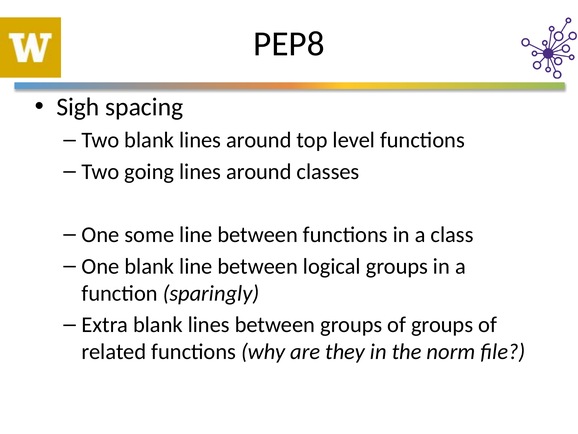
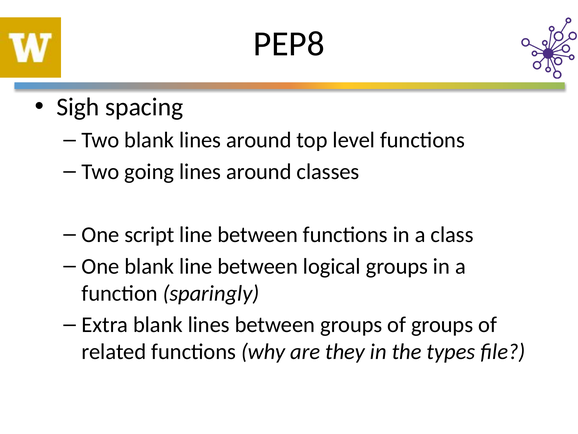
some: some -> script (149, 234)
norm: norm -> types (451, 351)
